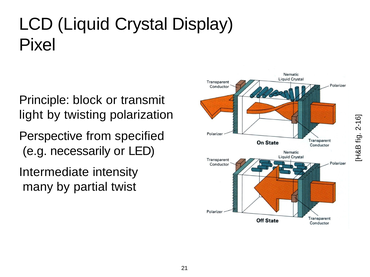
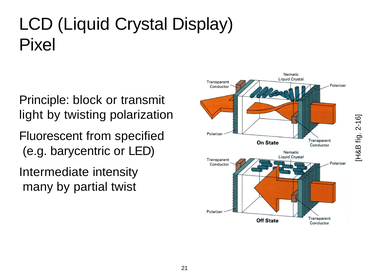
Perspective: Perspective -> Fluorescent (51, 136)
necessarily: necessarily -> barycentric (80, 151)
